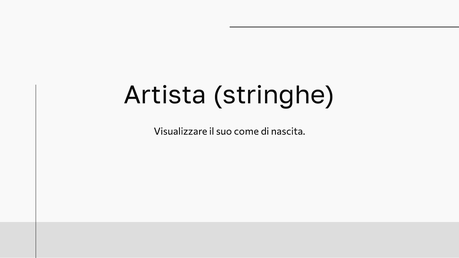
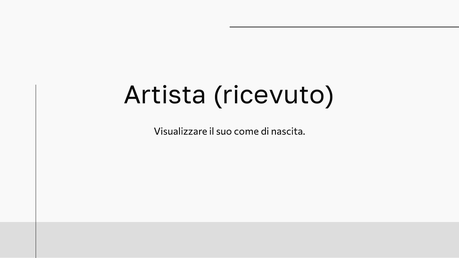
stringhe: stringhe -> ricevuto (274, 95)
